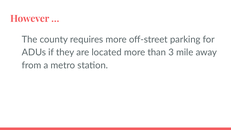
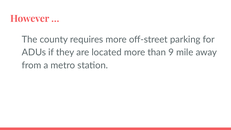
3: 3 -> 9 (171, 52)
